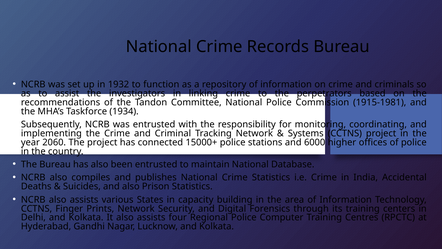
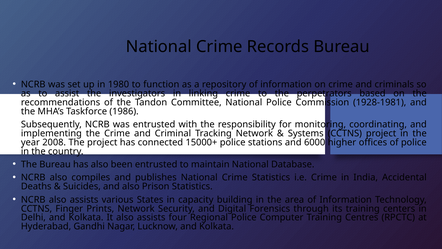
1932: 1932 -> 1980 (119, 84)
1915-1981: 1915-1981 -> 1928-1981 (380, 102)
1934: 1934 -> 1986 (124, 111)
2060: 2060 -> 2008 (54, 142)
